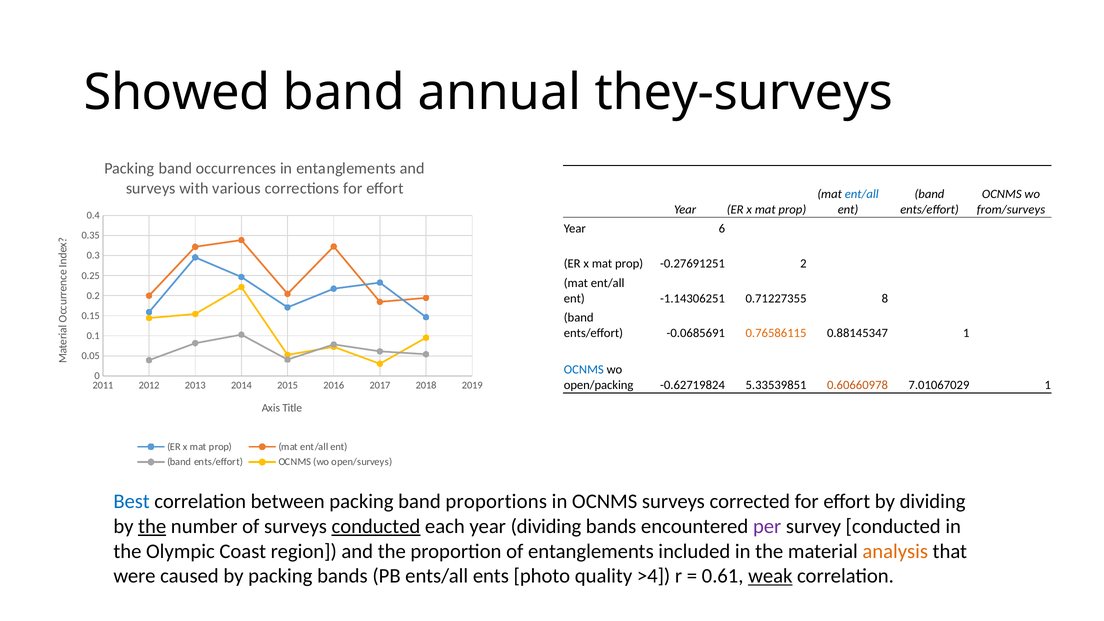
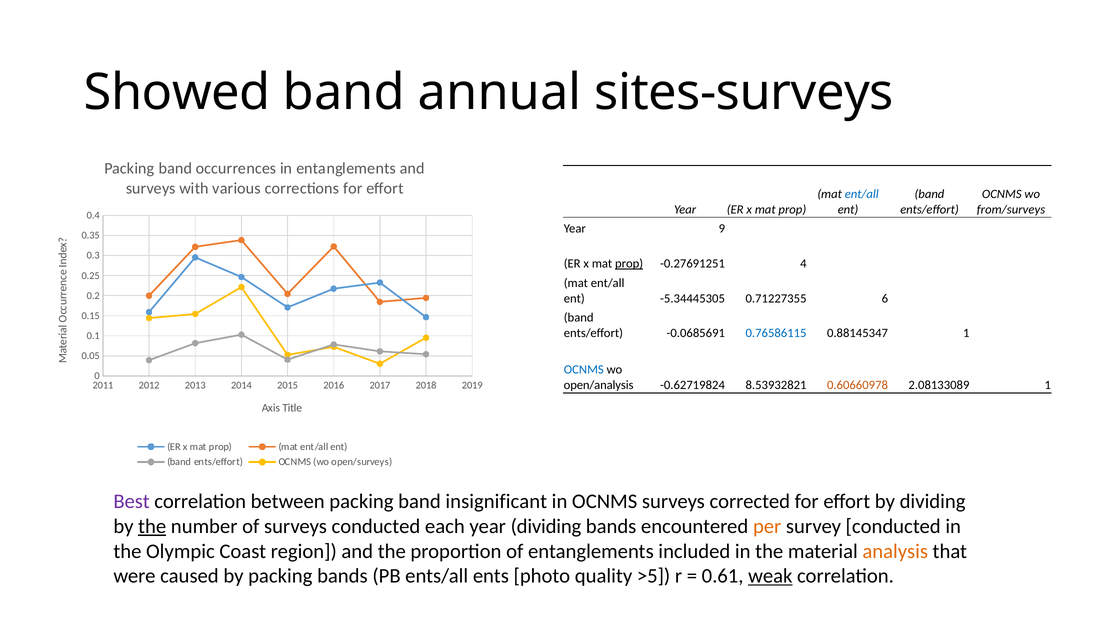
they-surveys: they-surveys -> sites-surveys (744, 93)
6: 6 -> 9 (722, 229)
prop underline: none -> present (629, 264)
2: 2 -> 4 (803, 264)
-1.14306251: -1.14306251 -> -5.34445305 (692, 298)
8: 8 -> 6 (885, 298)
0.76586115 colour: orange -> blue (776, 333)
open/packing: open/packing -> open/analysis (599, 385)
5.33539851: 5.33539851 -> 8.53932821 (776, 385)
7.01067029: 7.01067029 -> 2.08133089 (939, 385)
Best colour: blue -> purple (132, 502)
proportions: proportions -> insignificant (496, 502)
conducted underline: present -> none (376, 526)
per colour: purple -> orange (767, 526)
>4: >4 -> >5 (654, 576)
